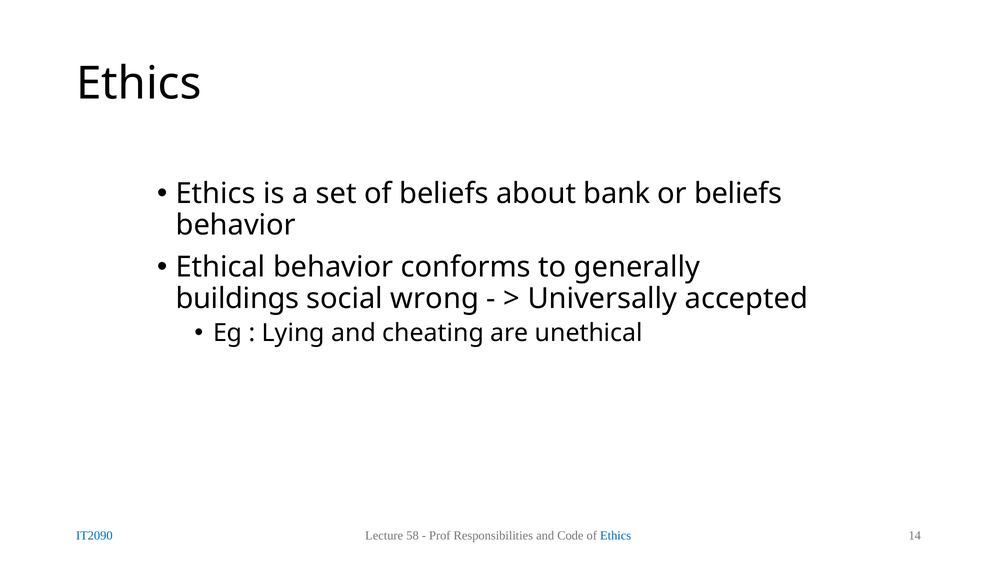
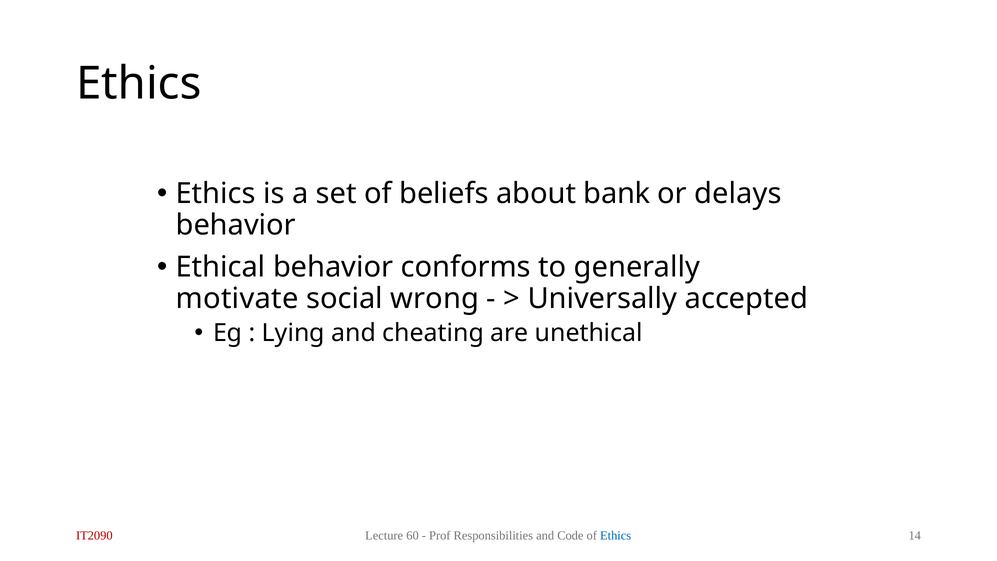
or beliefs: beliefs -> delays (738, 194)
buildings: buildings -> motivate (237, 298)
IT2090 colour: blue -> red (94, 536)
58: 58 -> 60 (413, 536)
